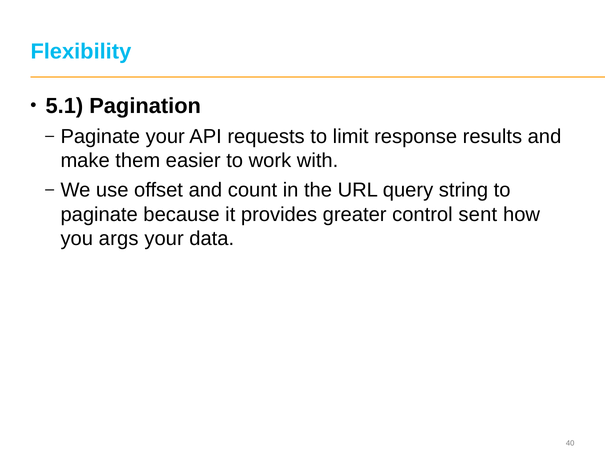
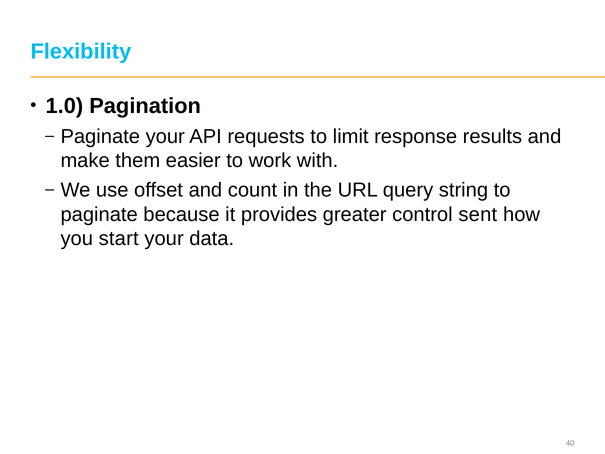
5.1: 5.1 -> 1.0 (64, 106)
args: args -> start (119, 238)
